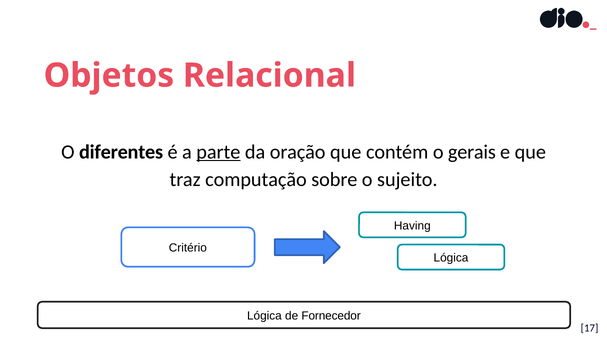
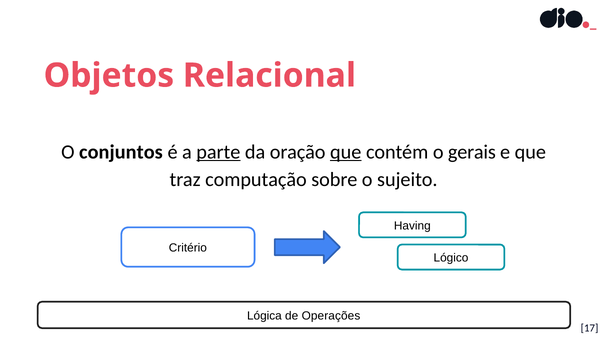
diferentes: diferentes -> conjuntos (121, 152)
que underline: none -> present (346, 152)
Lógica: Lógica -> Lógico (451, 258)
Fornecedor: Fornecedor -> Operações (331, 316)
